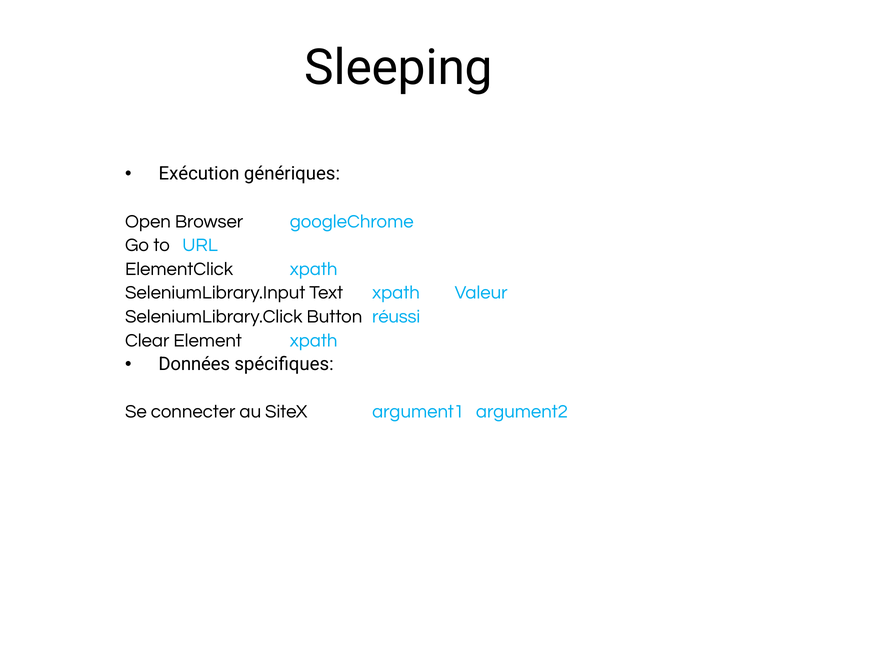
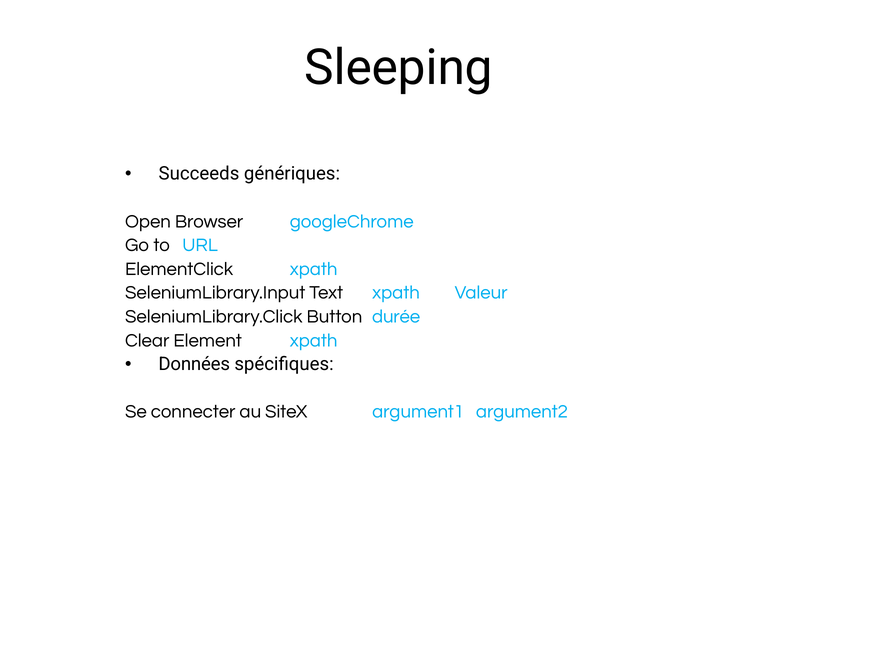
Exécution: Exécution -> Succeeds (199, 174)
réussi: réussi -> durée (396, 316)
